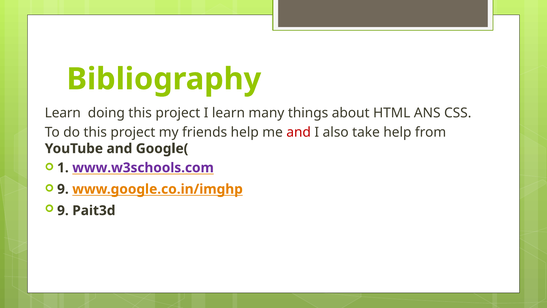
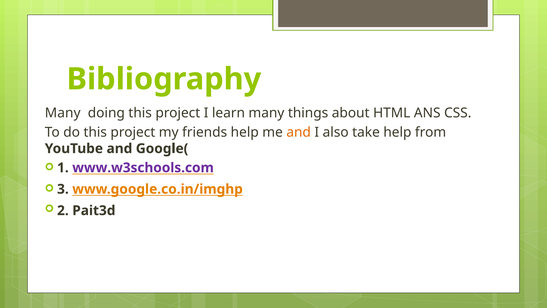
Learn: Learn -> Many (63, 113)
and colour: red -> orange (299, 132)
9: 9 -> 3 (63, 189)
9: 9 -> 2 (63, 210)
